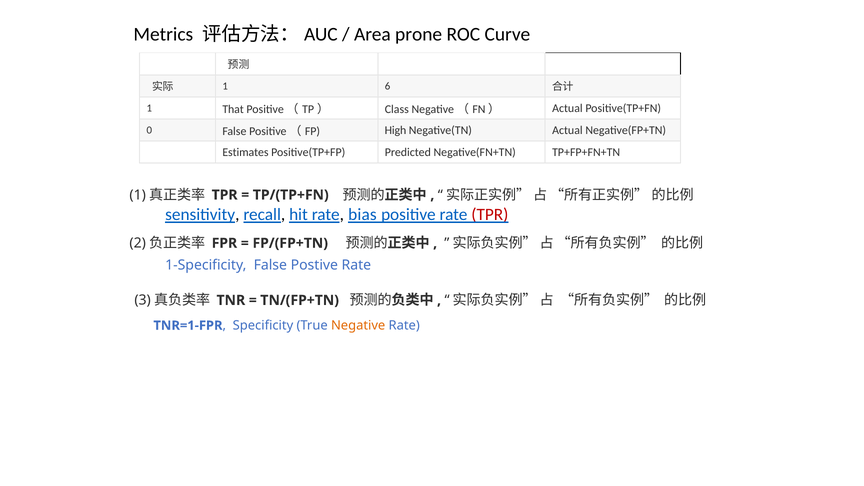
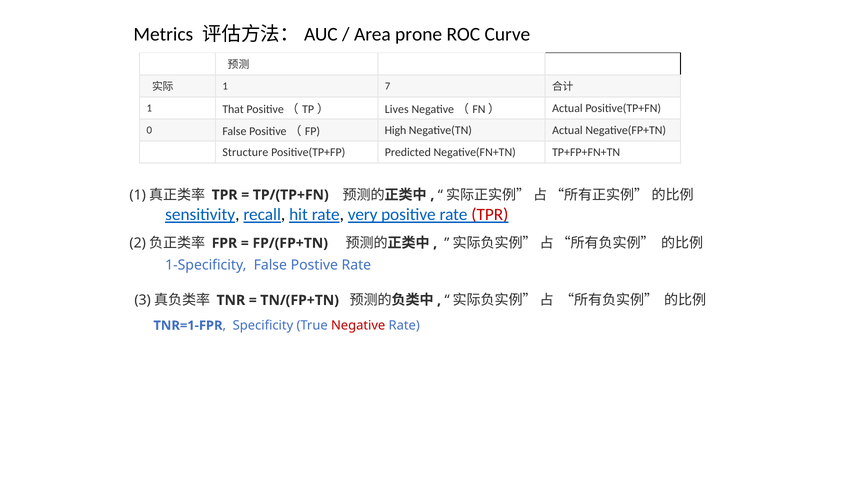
6: 6 -> 7 (388, 86)
Class: Class -> Lives (397, 109)
Estimates: Estimates -> Structure (245, 152)
bias: bias -> very (363, 215)
Negative colour: orange -> red (358, 326)
